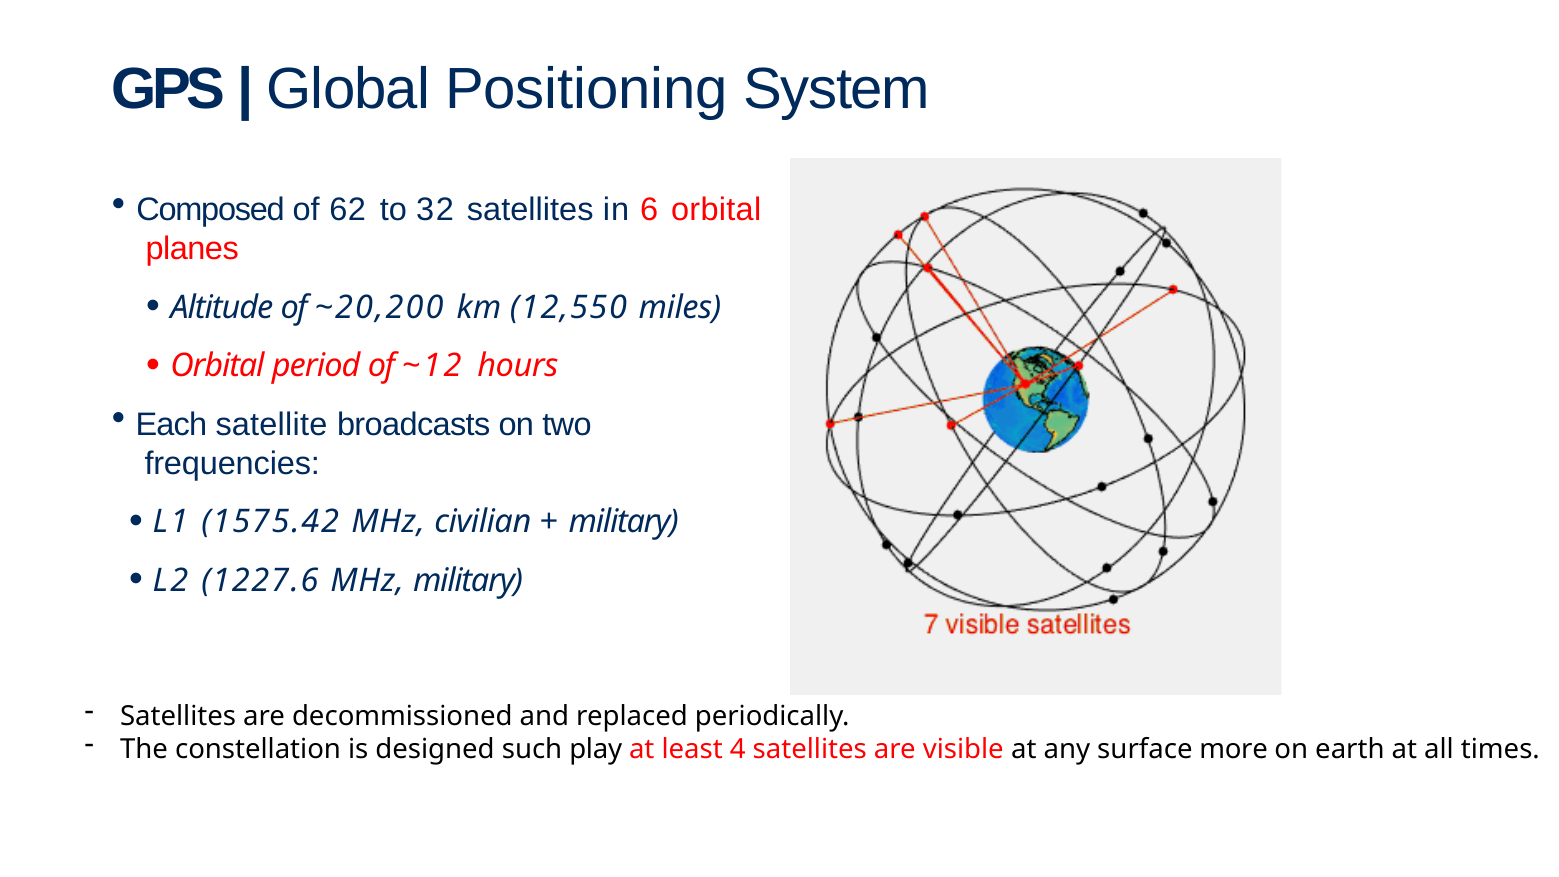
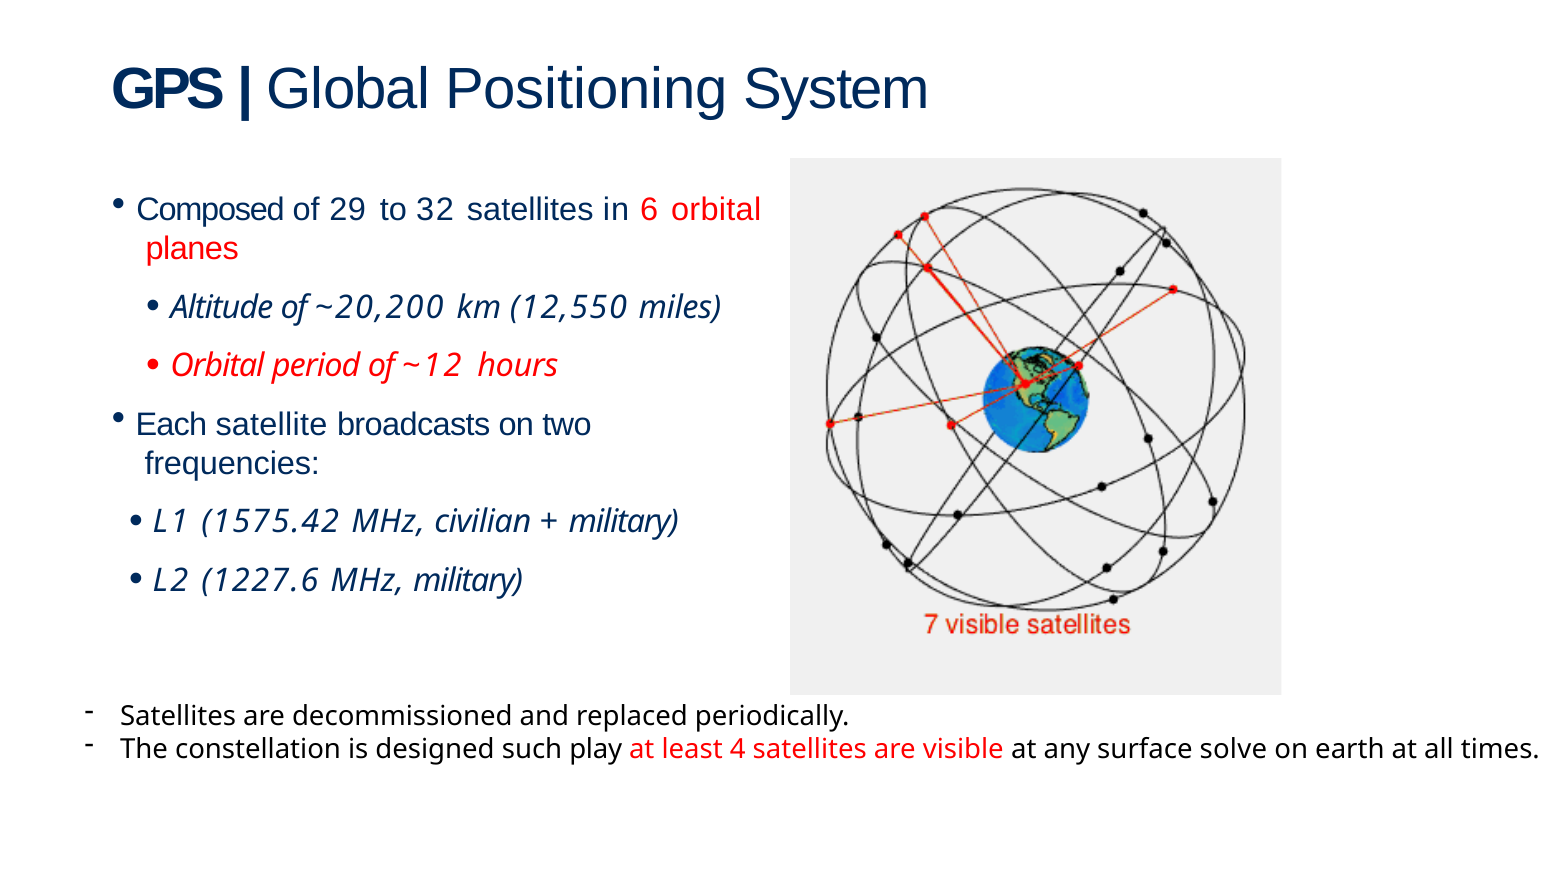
62: 62 -> 29 (348, 210)
more: more -> solve (1233, 749)
